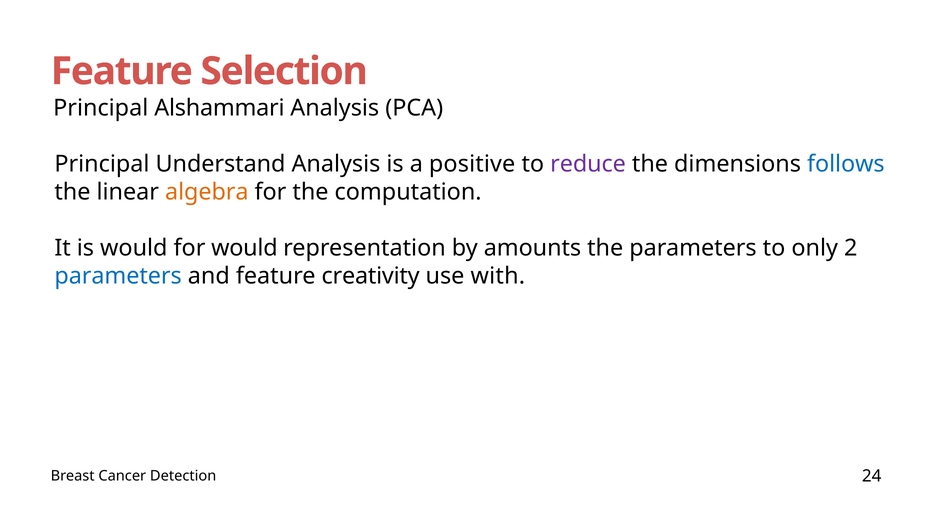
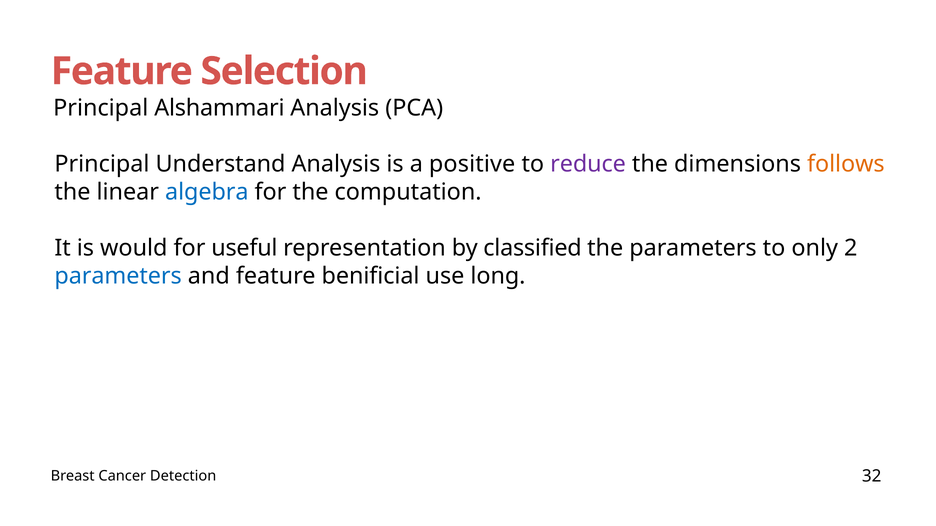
follows colour: blue -> orange (846, 164)
algebra colour: orange -> blue (207, 192)
for would: would -> useful (244, 248)
amounts: amounts -> classified (533, 248)
creativity: creativity -> benificial (371, 276)
with: with -> long (498, 276)
24: 24 -> 32 (872, 477)
